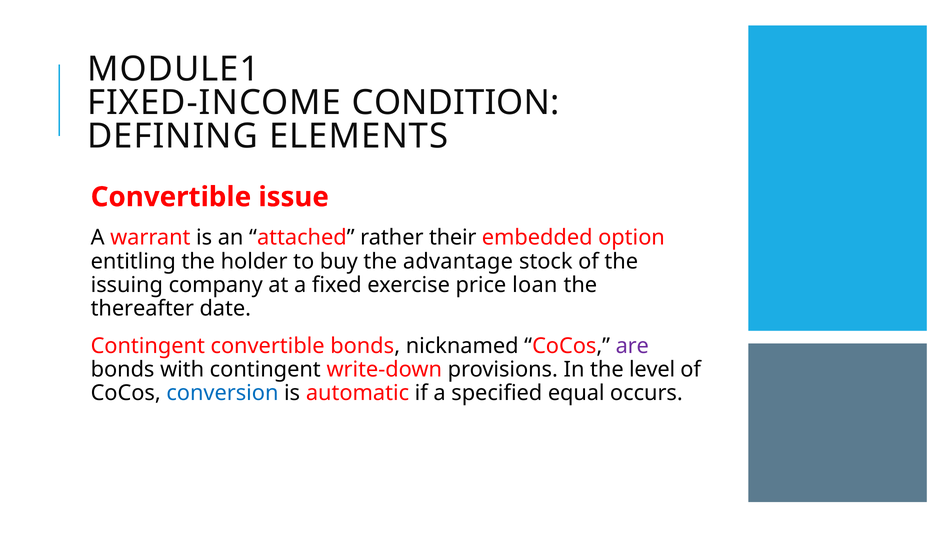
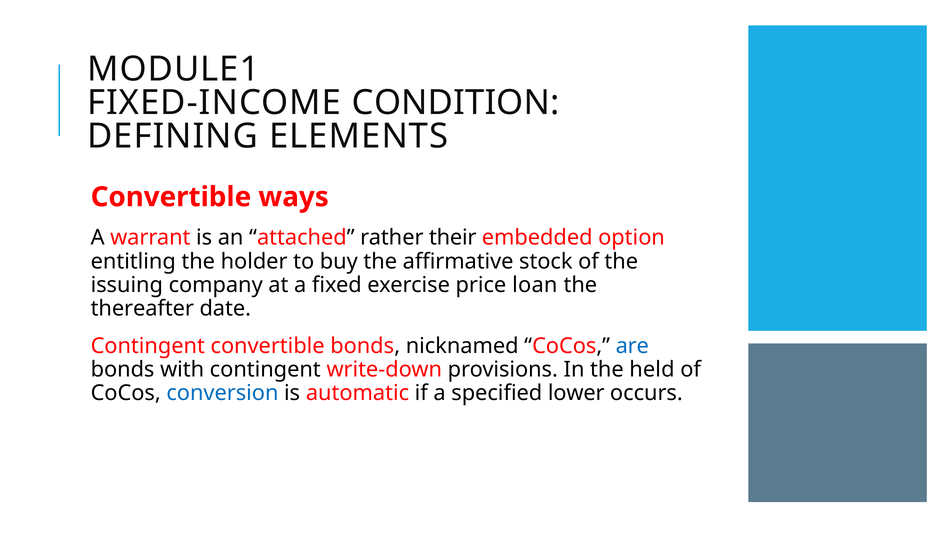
issue: issue -> ways (294, 197)
advantage: advantage -> affirmative (458, 261)
are colour: purple -> blue (632, 346)
level: level -> held (652, 369)
equal: equal -> lower (576, 393)
